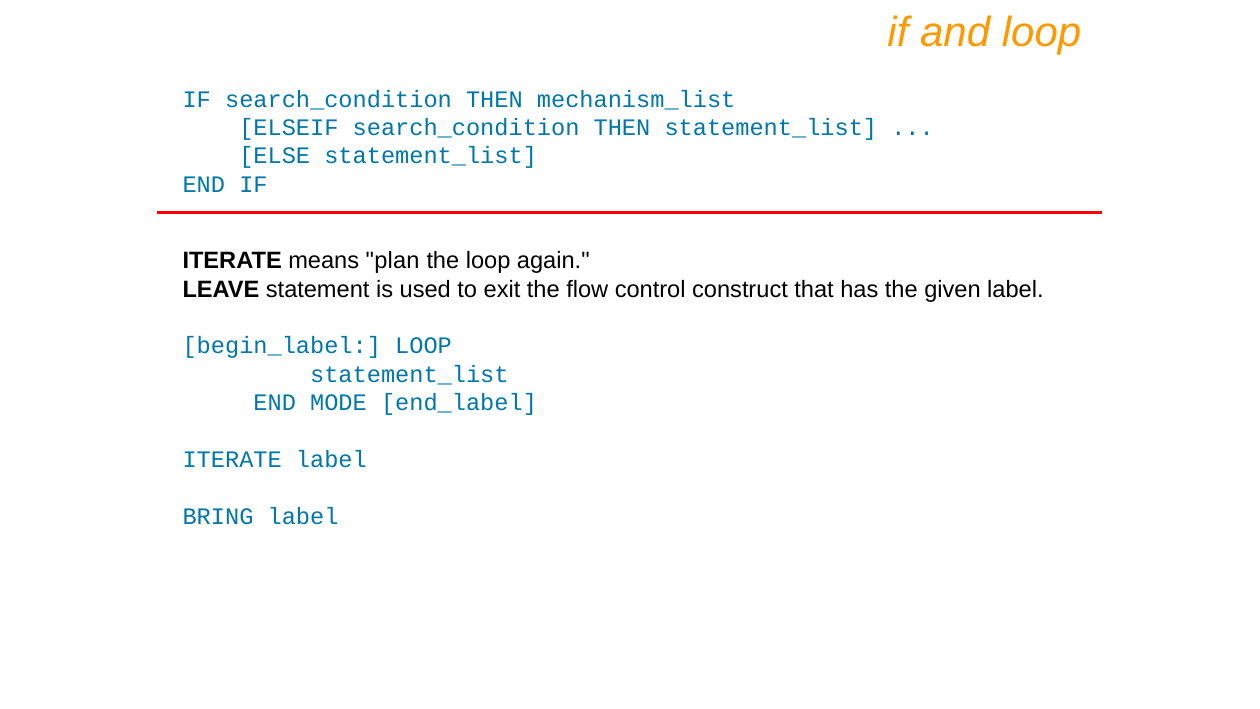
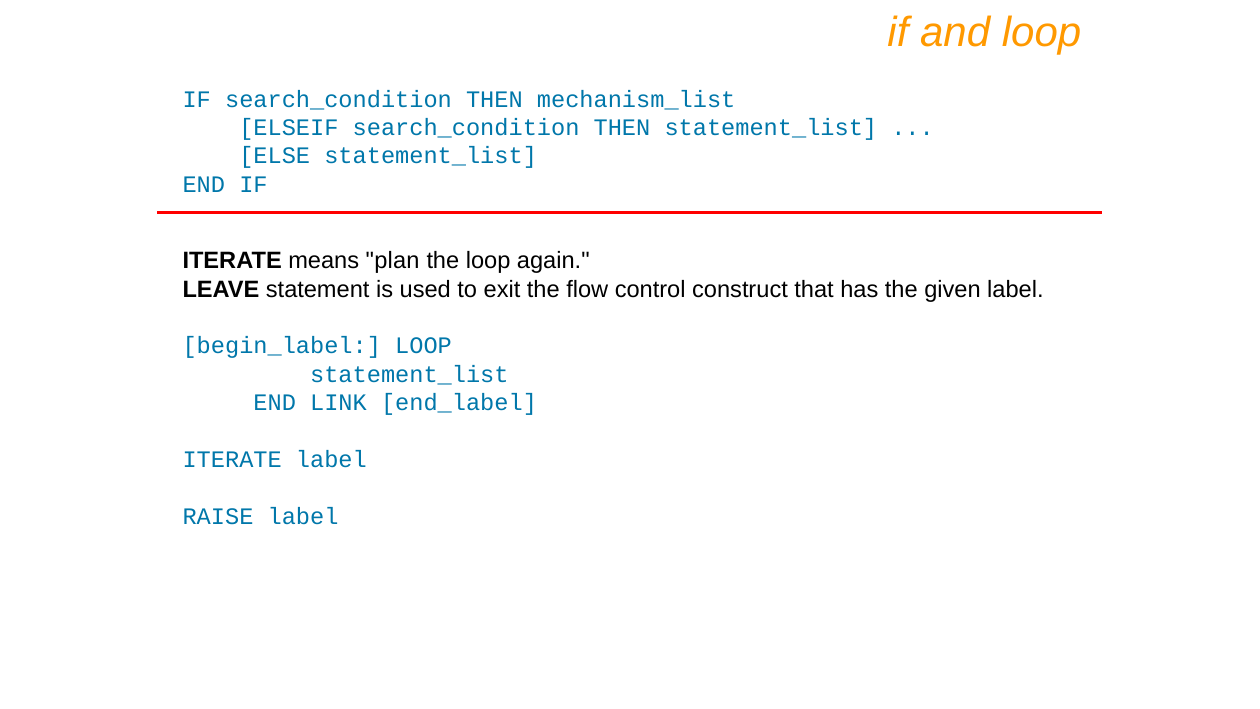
MODE: MODE -> LINK (338, 403)
BRING: BRING -> RAISE (218, 516)
